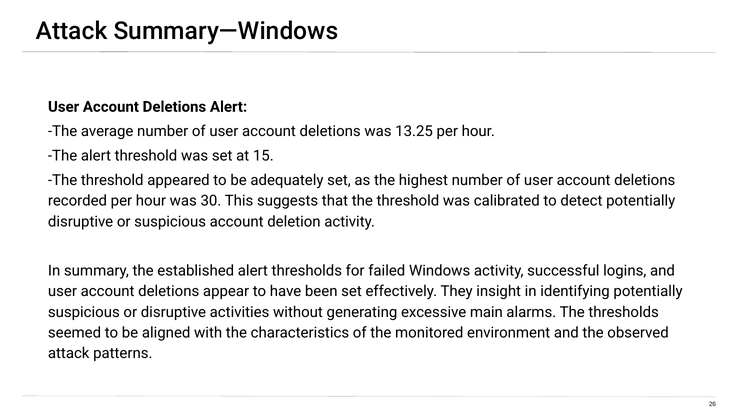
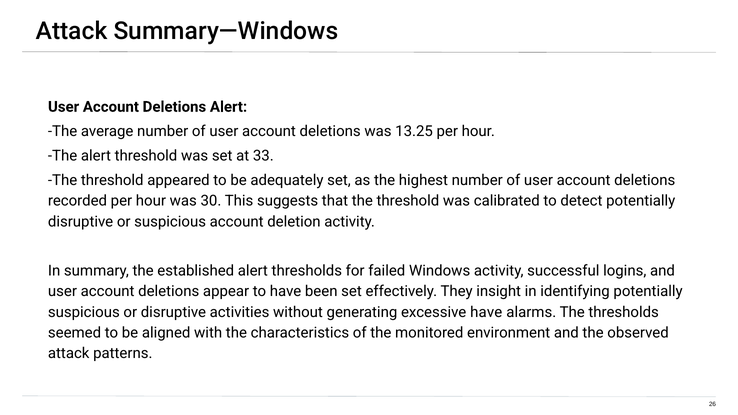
15: 15 -> 33 (263, 156)
excessive main: main -> have (486, 312)
